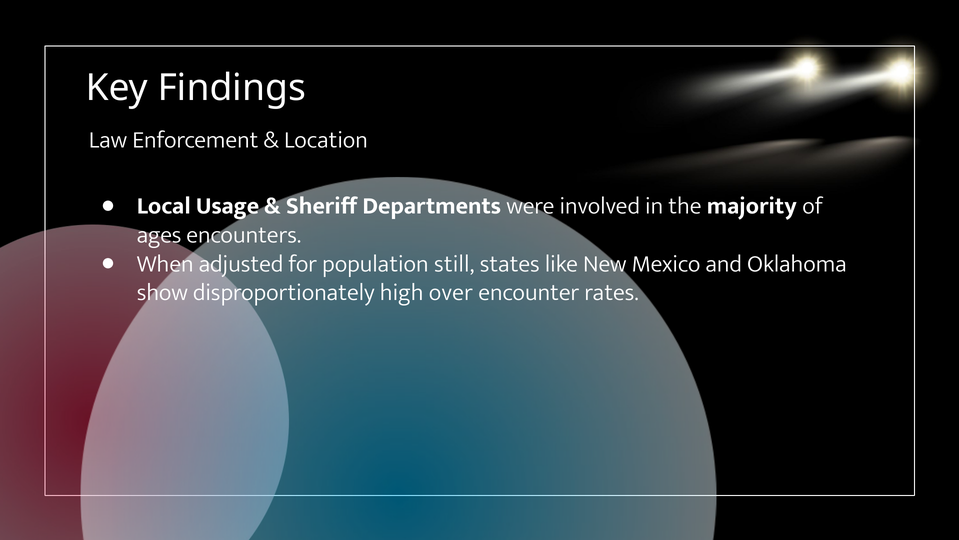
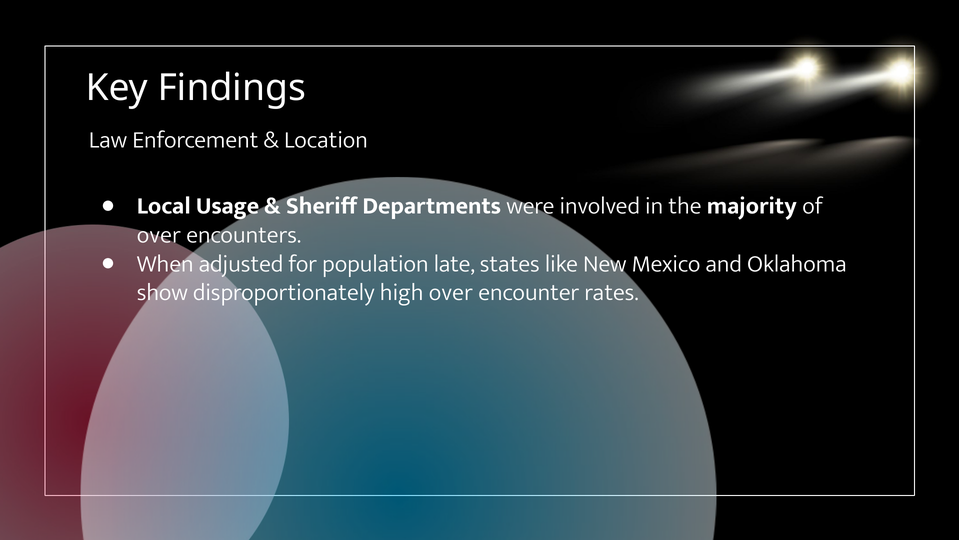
ages: ages -> over (159, 235)
still: still -> late (454, 263)
